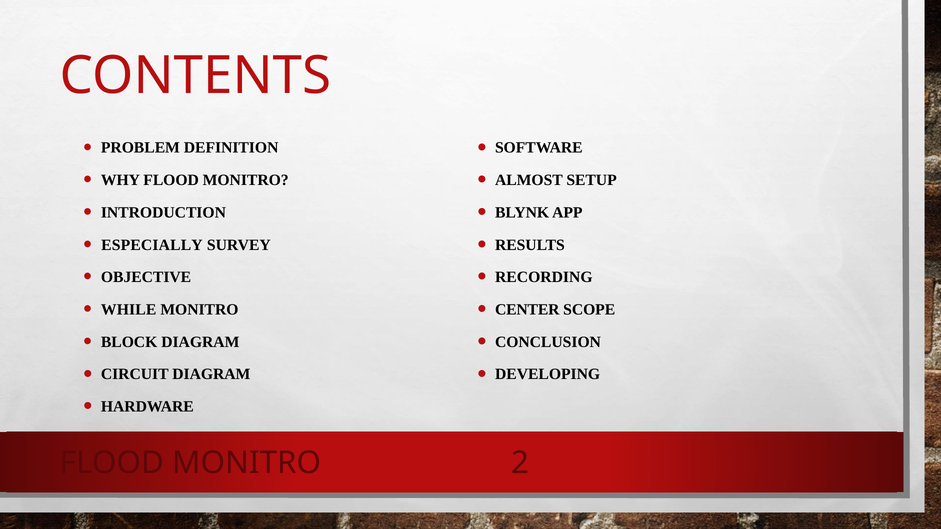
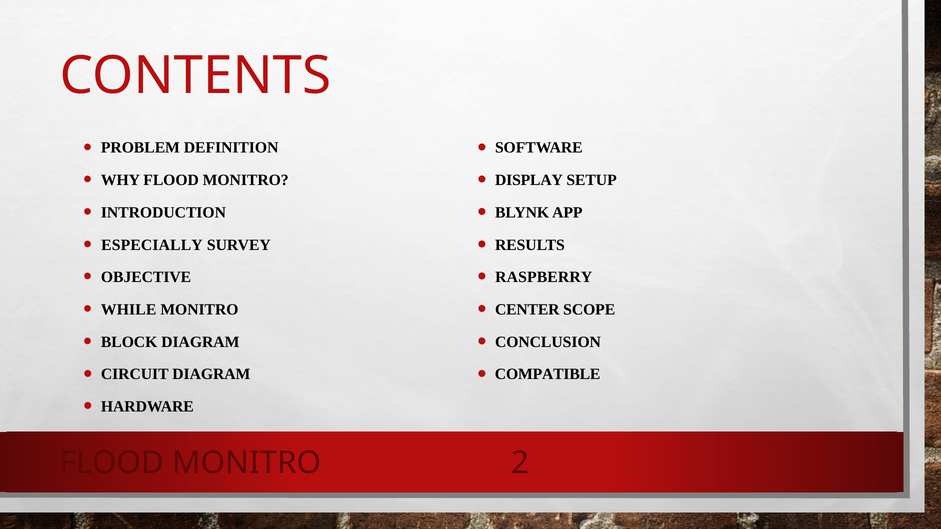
ALMOST: ALMOST -> DISPLAY (529, 180)
RECORDING: RECORDING -> RASPBERRY (544, 277)
DEVELOPING: DEVELOPING -> COMPATIBLE (548, 374)
